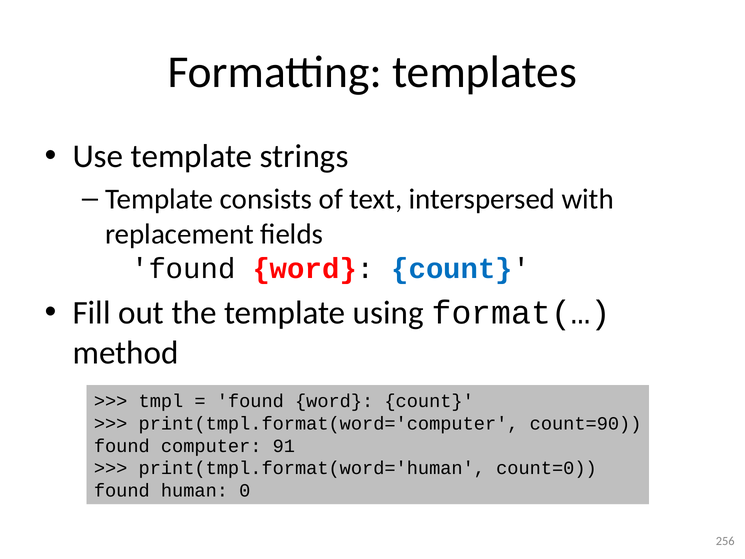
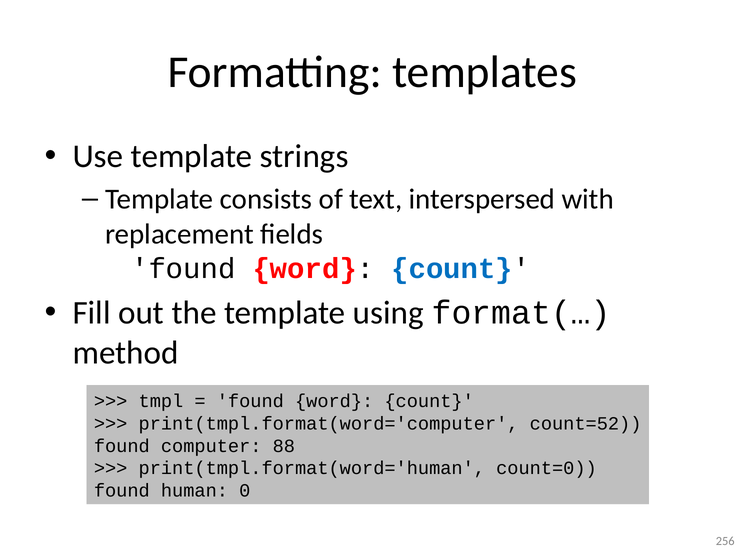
count=90: count=90 -> count=52 (586, 423)
91: 91 -> 88 (284, 446)
